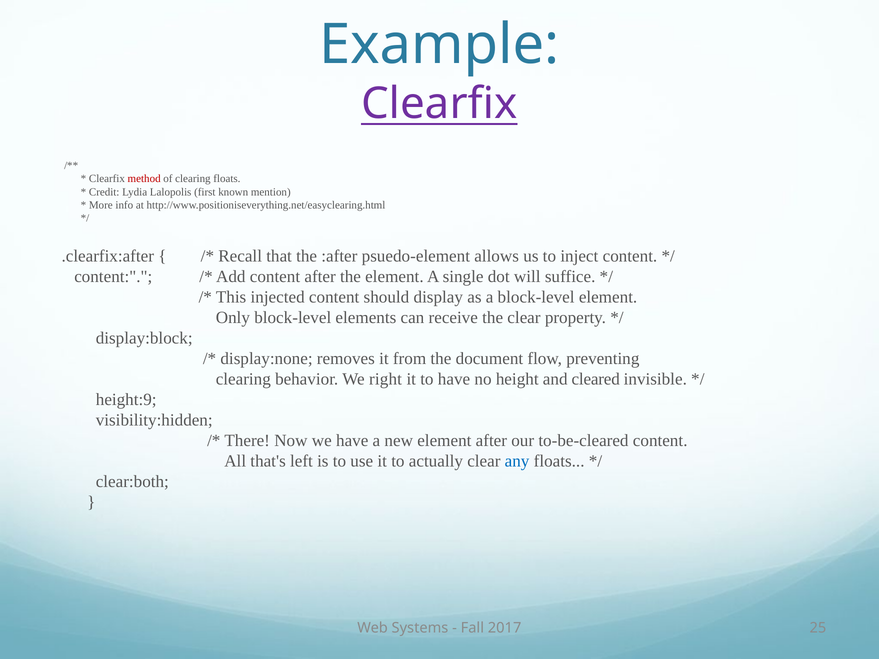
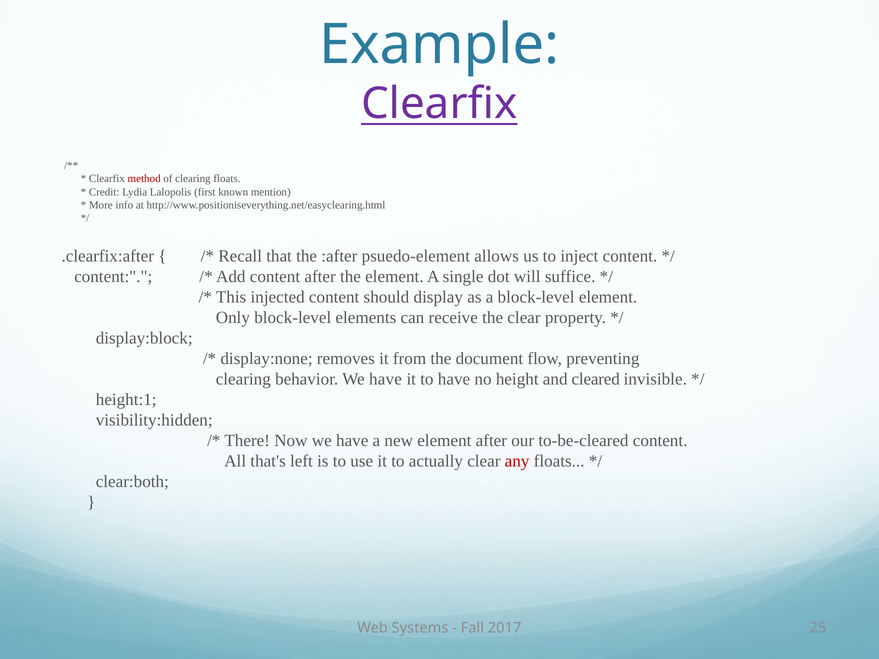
behavior We right: right -> have (385, 379)
height:9: height:9 -> height:1 (126, 400)
any colour: blue -> red (517, 461)
